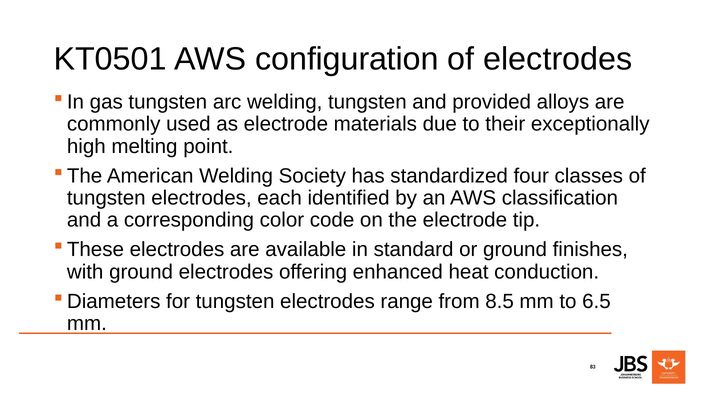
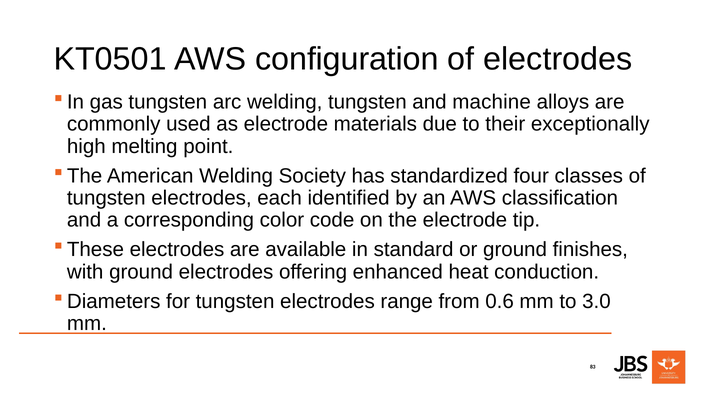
provided: provided -> machine (492, 102)
8.5: 8.5 -> 0.6 (500, 302)
6.5: 6.5 -> 3.0 (596, 302)
